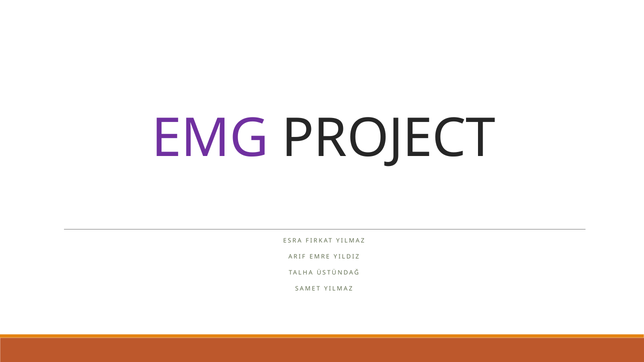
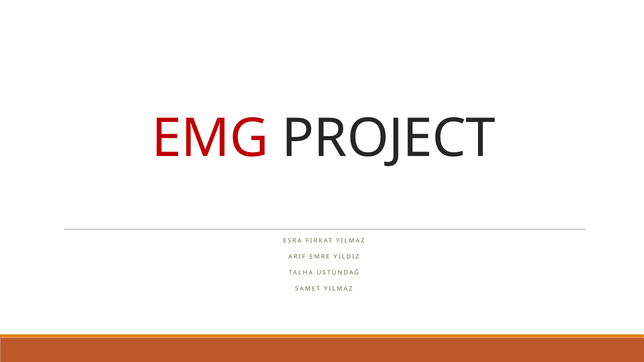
EMG colour: purple -> red (210, 139)
